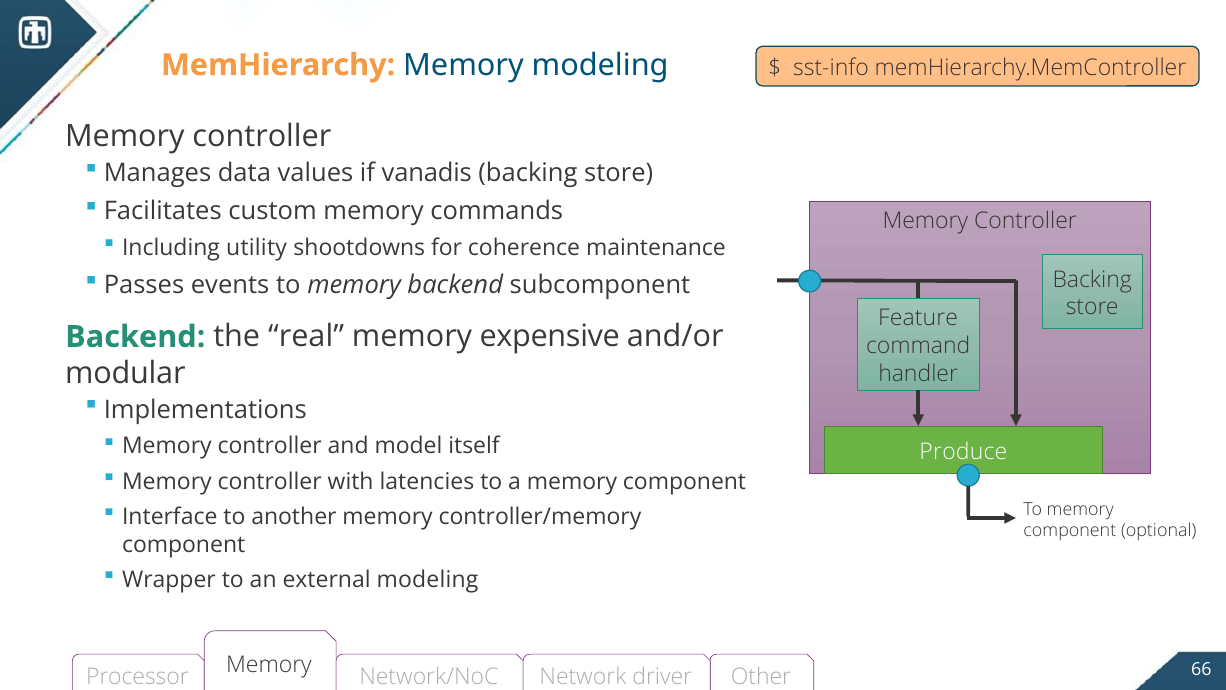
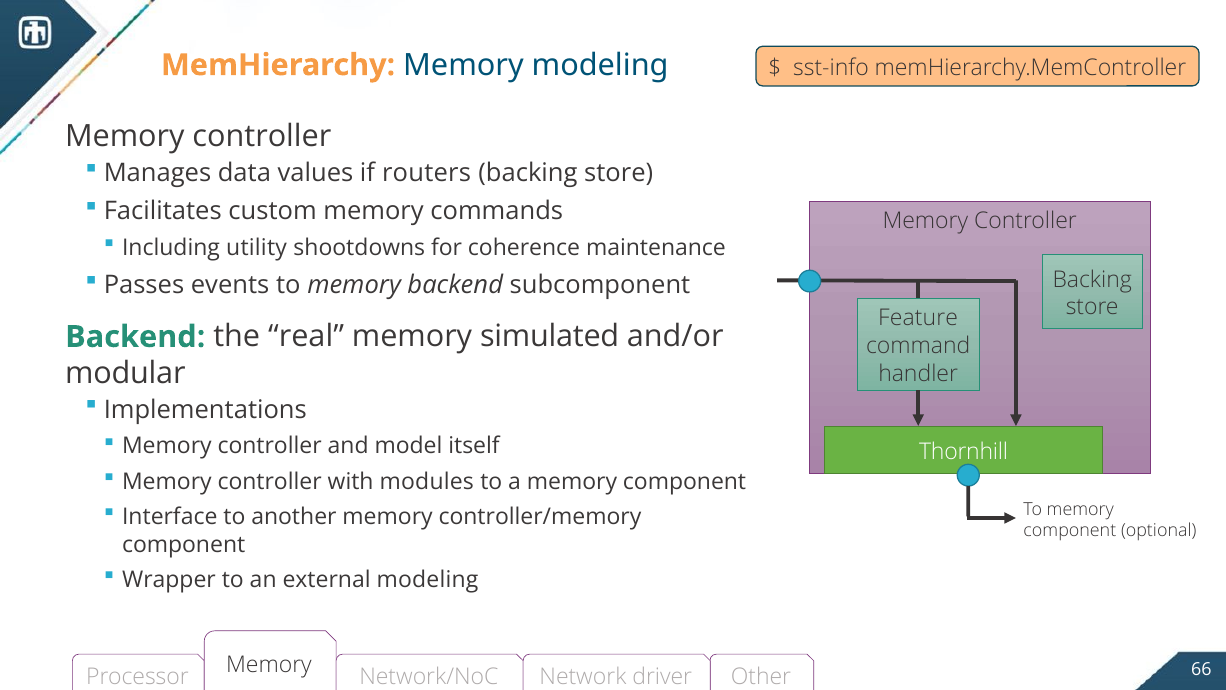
vanadis: vanadis -> routers (427, 173)
expensive: expensive -> simulated (550, 337)
Produce: Produce -> Thornhill (964, 451)
latencies: latencies -> modules (427, 481)
